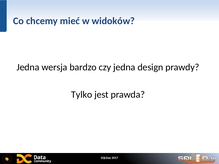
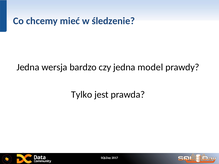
widoków: widoków -> śledzenie (113, 21)
design: design -> model (150, 67)
